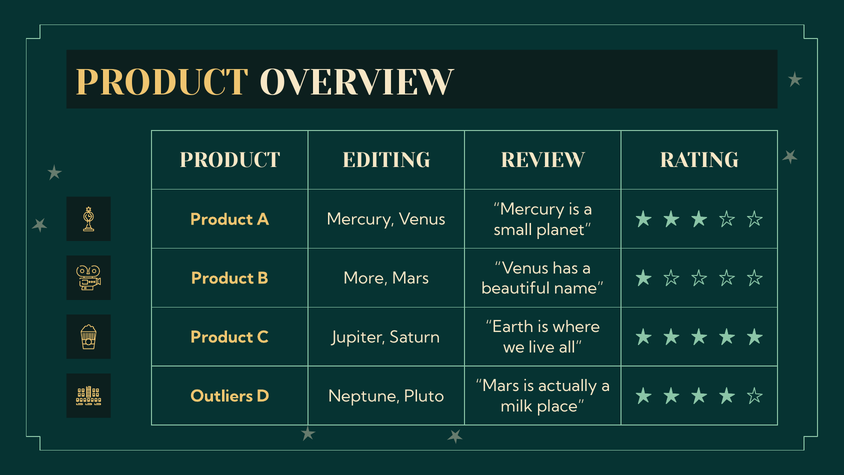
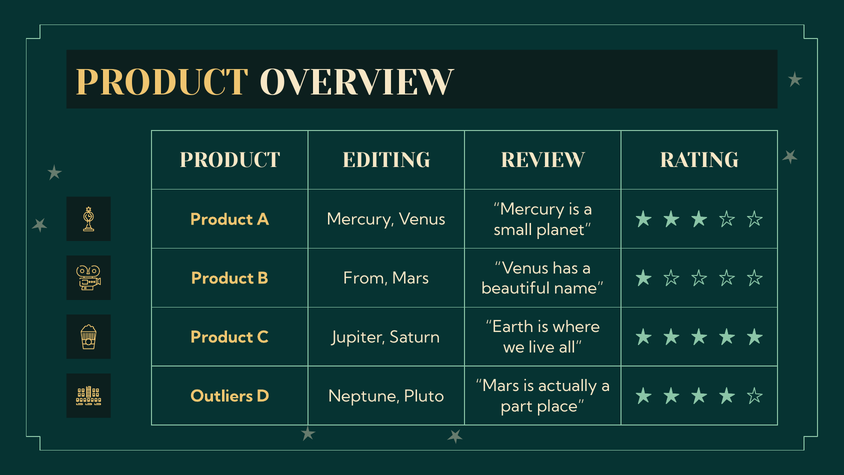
More: More -> From (366, 278)
milk: milk -> part (517, 406)
